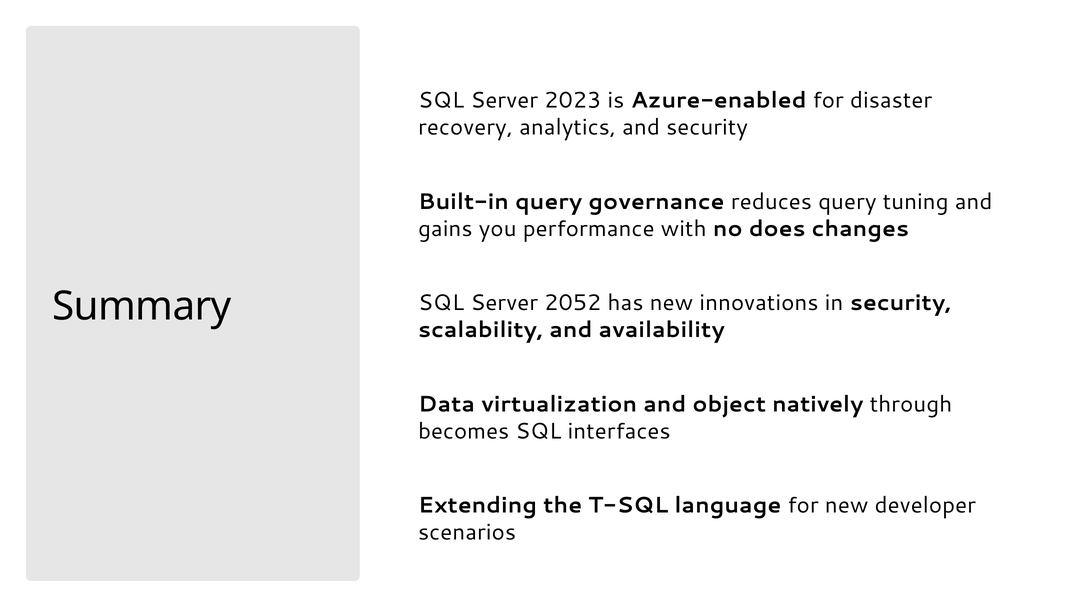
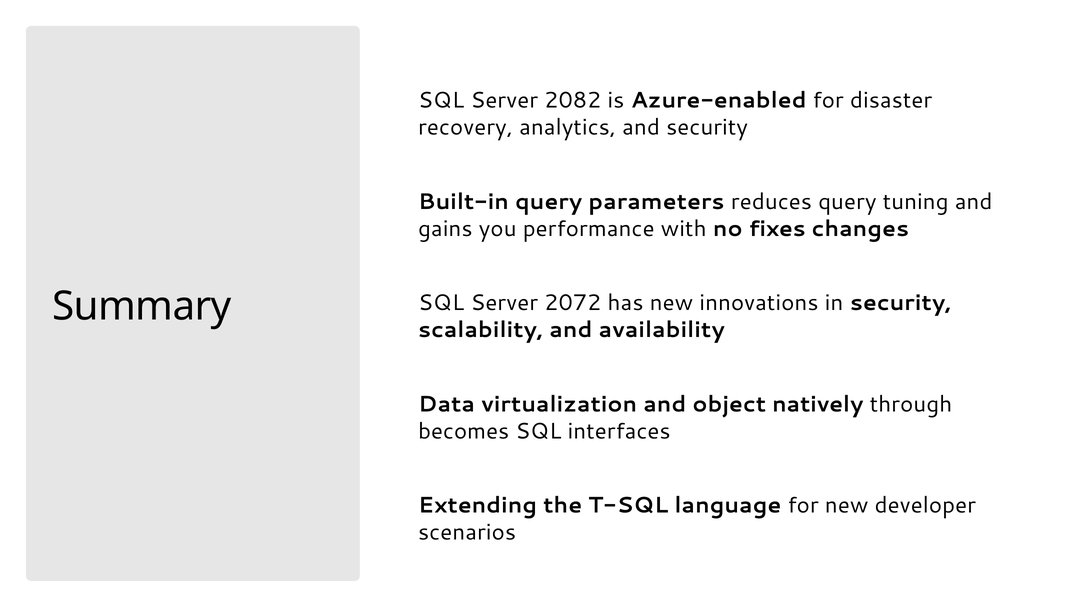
2023: 2023 -> 2082 (573, 101)
governance: governance -> parameters (656, 202)
does: does -> fixes (777, 229)
2052: 2052 -> 2072 (573, 303)
